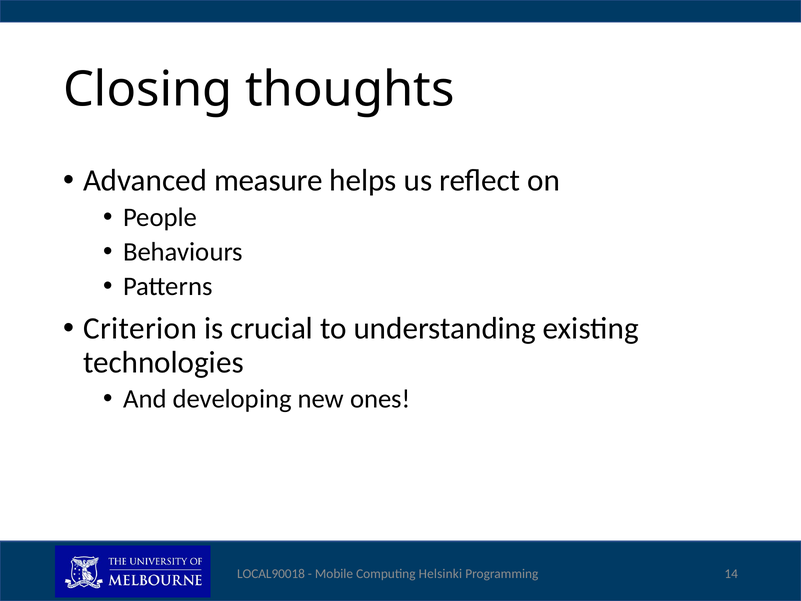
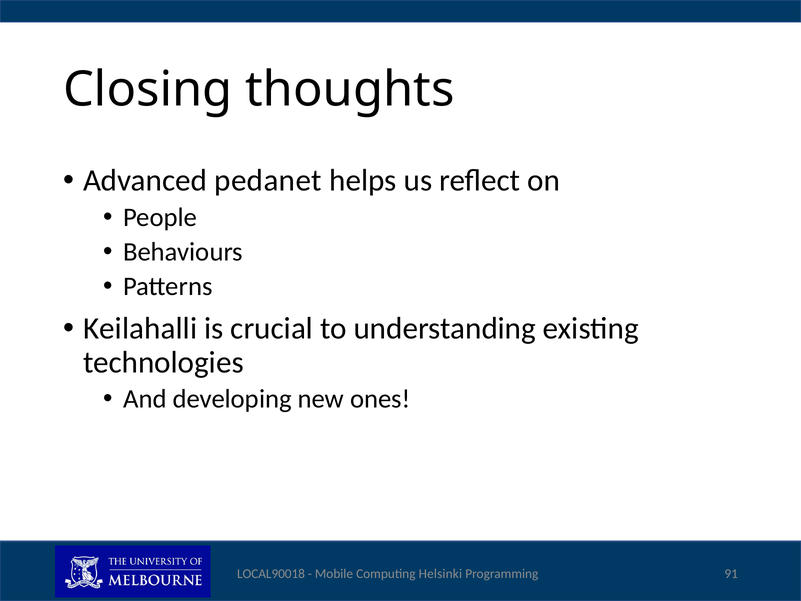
measure: measure -> pedanet (268, 181)
Criterion: Criterion -> Keilahalli (140, 328)
14: 14 -> 91 (731, 574)
